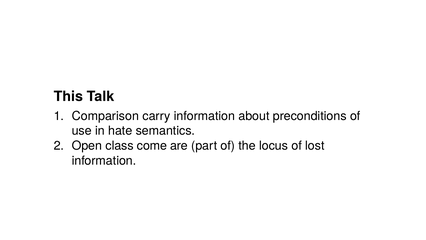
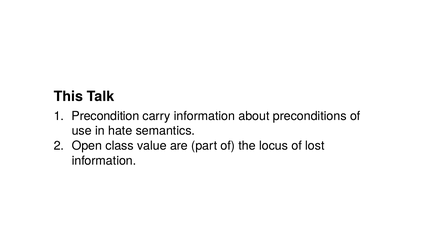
Comparison: Comparison -> Precondition (105, 116)
come: come -> value (152, 146)
